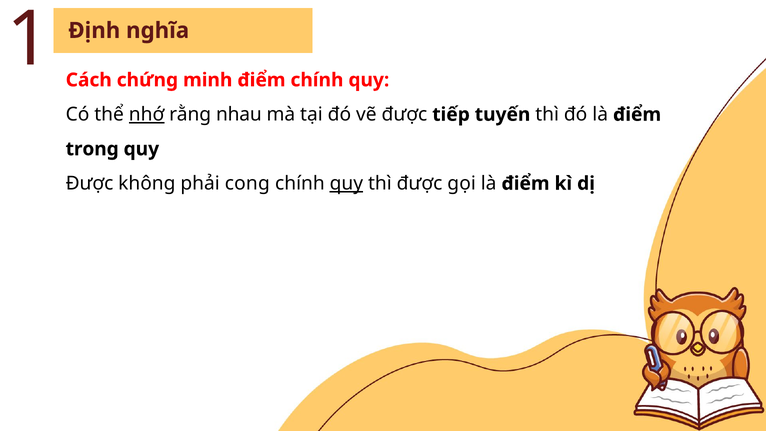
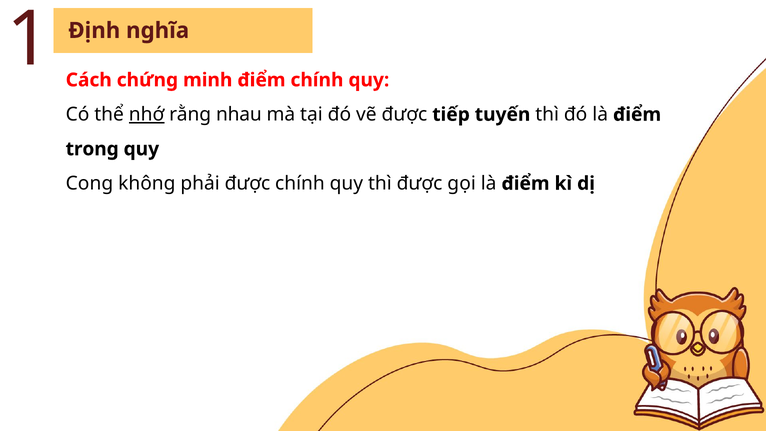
Được: Được -> Cong (89, 183)
phải cong: cong -> được (247, 183)
quy underline: present -> none (346, 183)
